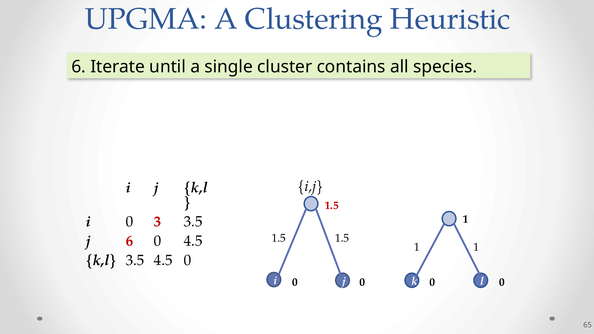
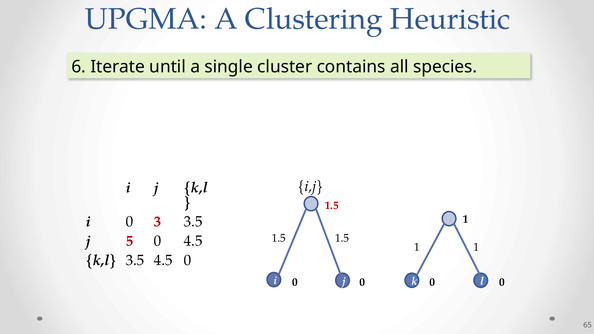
j 6: 6 -> 5 (129, 241)
